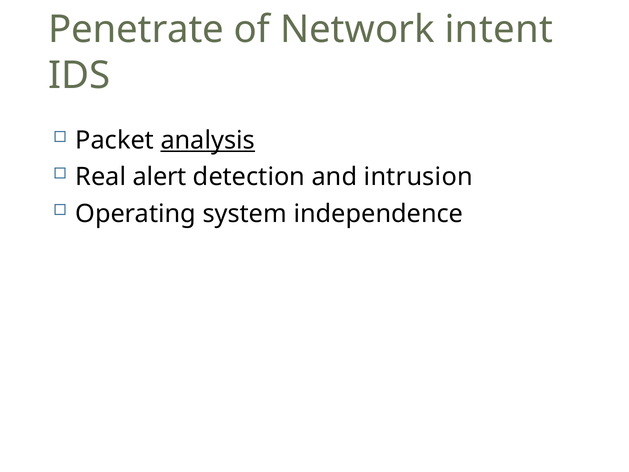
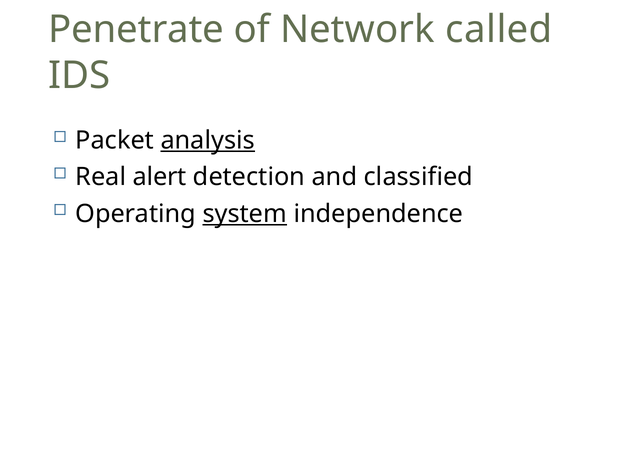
intent: intent -> called (499, 29)
intrusion: intrusion -> classified (418, 177)
system underline: none -> present (245, 214)
